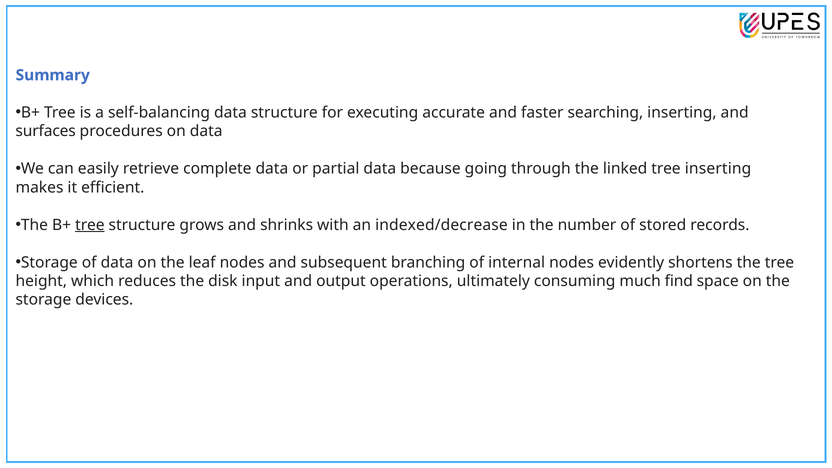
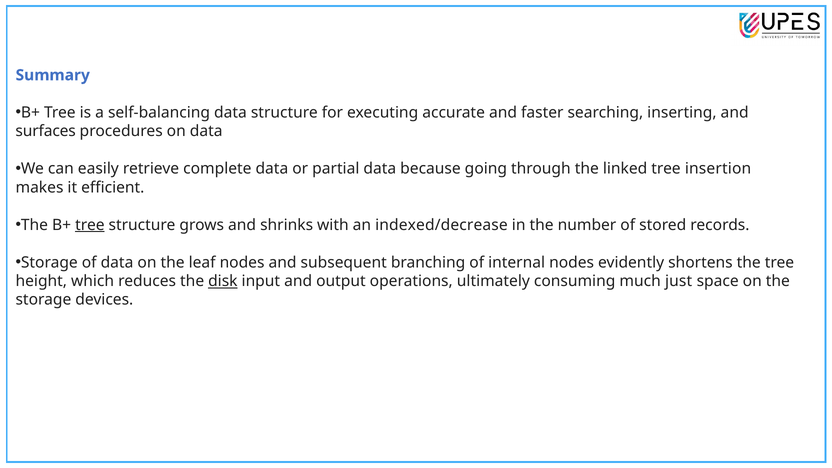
tree inserting: inserting -> insertion (718, 169)
disk underline: none -> present (223, 281)
find: find -> just (679, 281)
